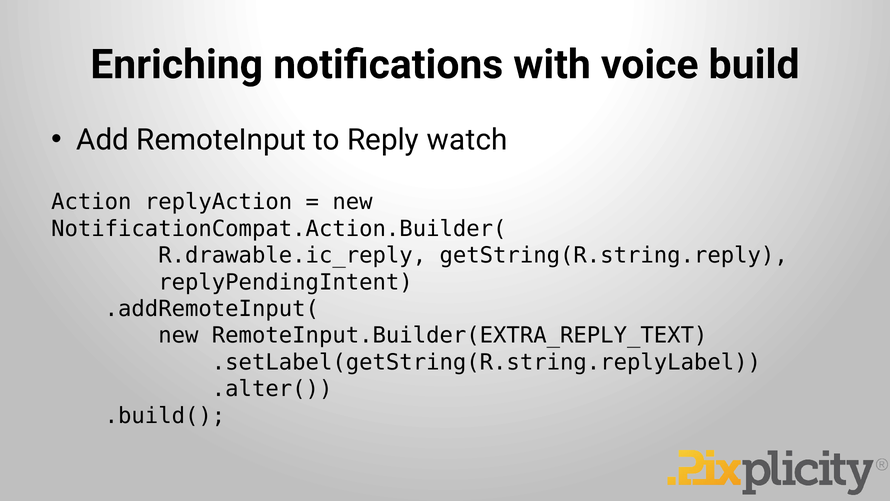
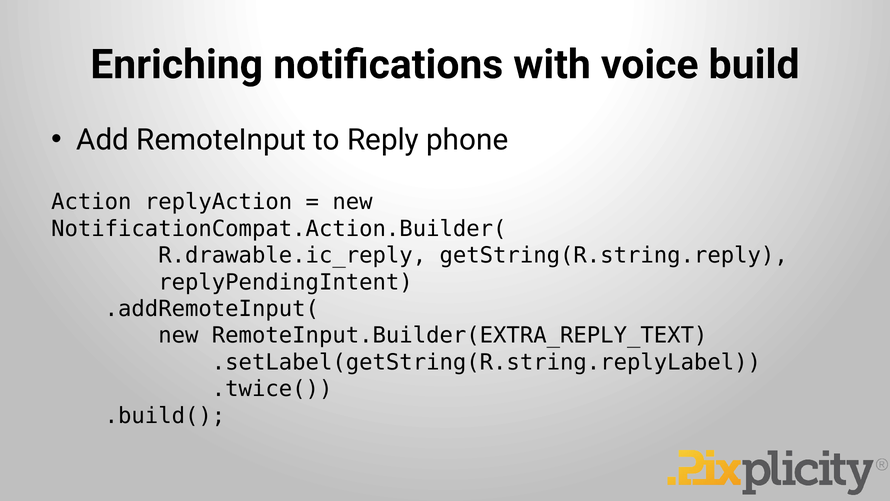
watch: watch -> phone (467, 140)
.alter(: .alter( -> .twice( (272, 389)
